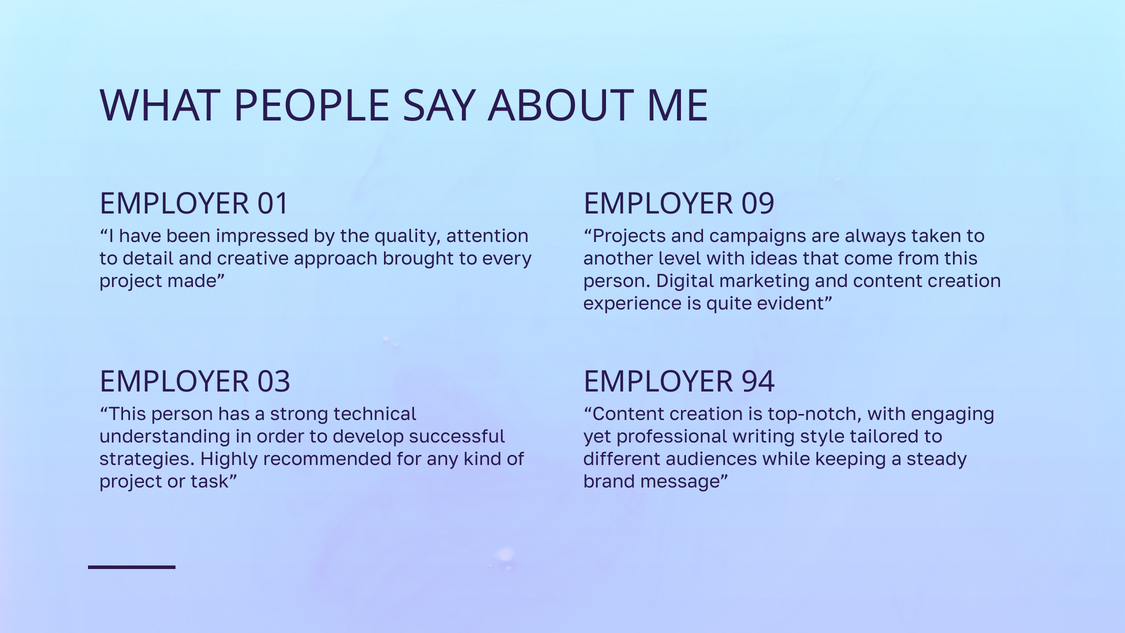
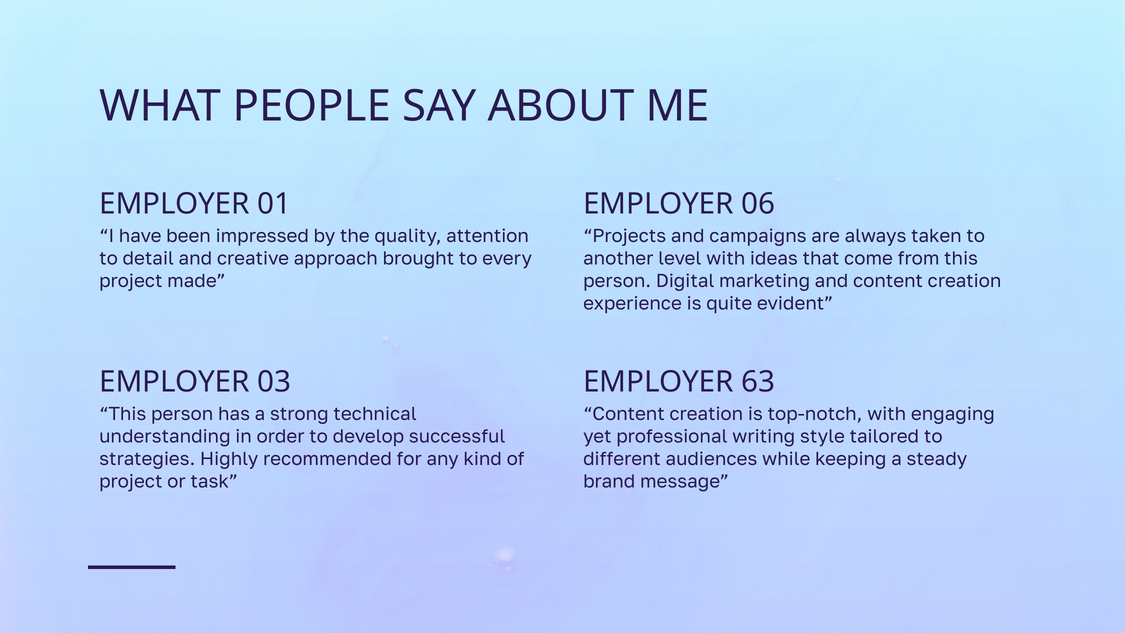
09: 09 -> 06 (758, 204)
94: 94 -> 63 (758, 382)
